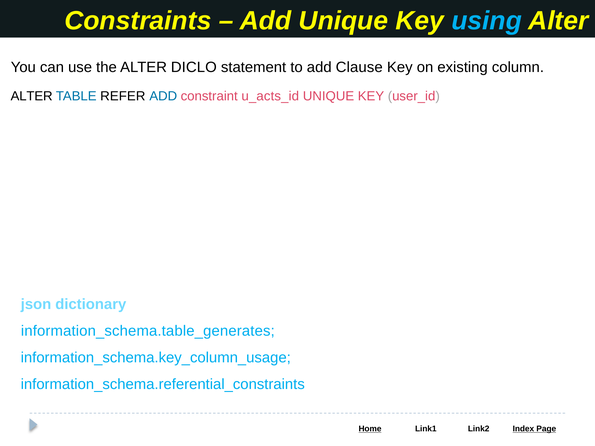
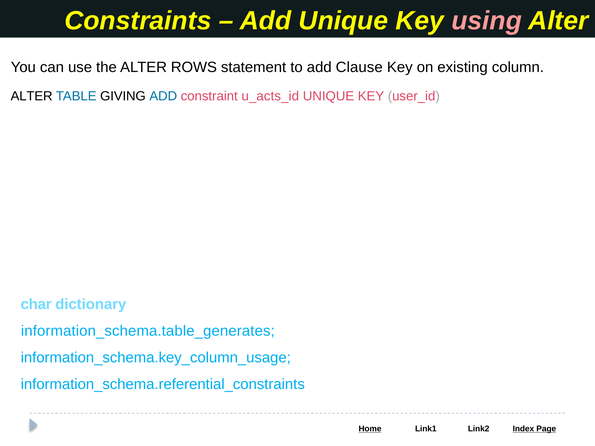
using colour: light blue -> pink (487, 21)
DICLO: DICLO -> ROWS (194, 67)
REFER: REFER -> GIVING (123, 96)
json: json -> char (36, 304)
